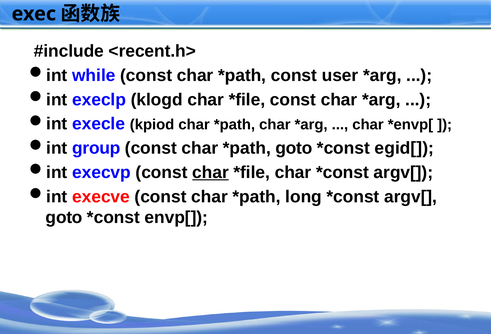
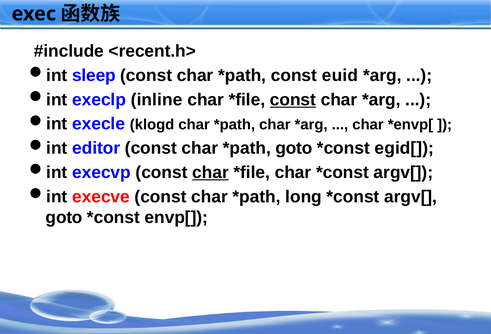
while: while -> sleep (94, 75)
user: user -> euid (340, 75)
klogd: klogd -> inline (157, 100)
const underline: none -> present (293, 100)
kpiod: kpiod -> klogd (152, 125)
group: group -> editor (96, 148)
